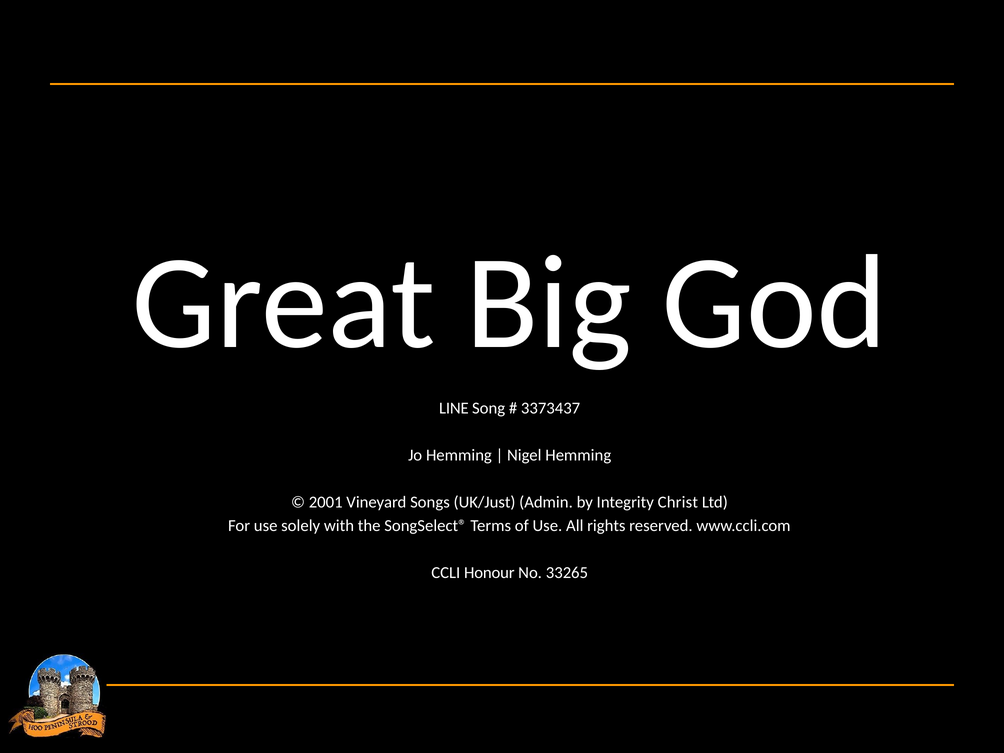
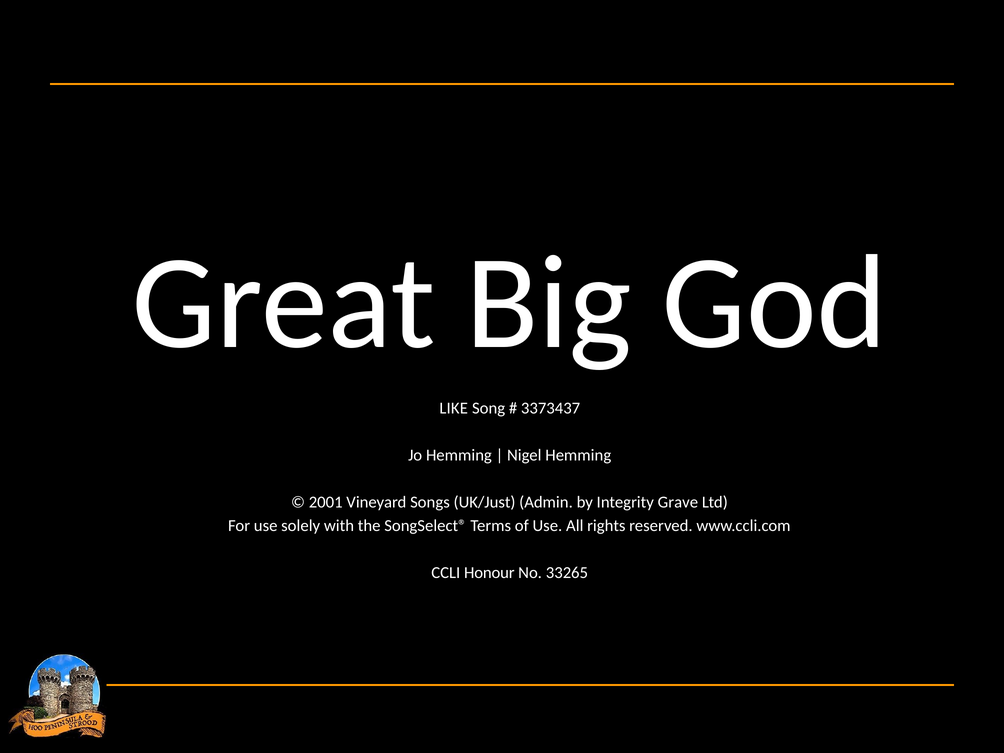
LINE: LINE -> LIKE (454, 408)
Christ: Christ -> Grave (678, 502)
